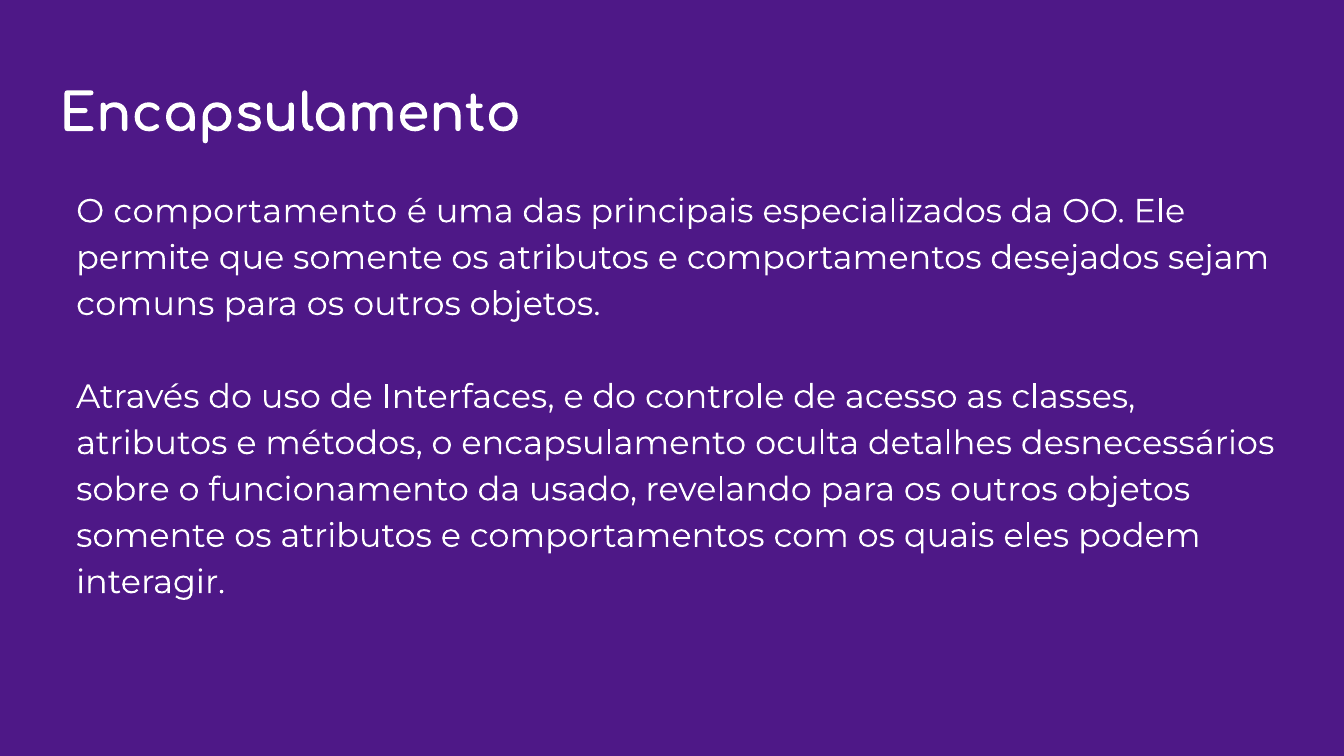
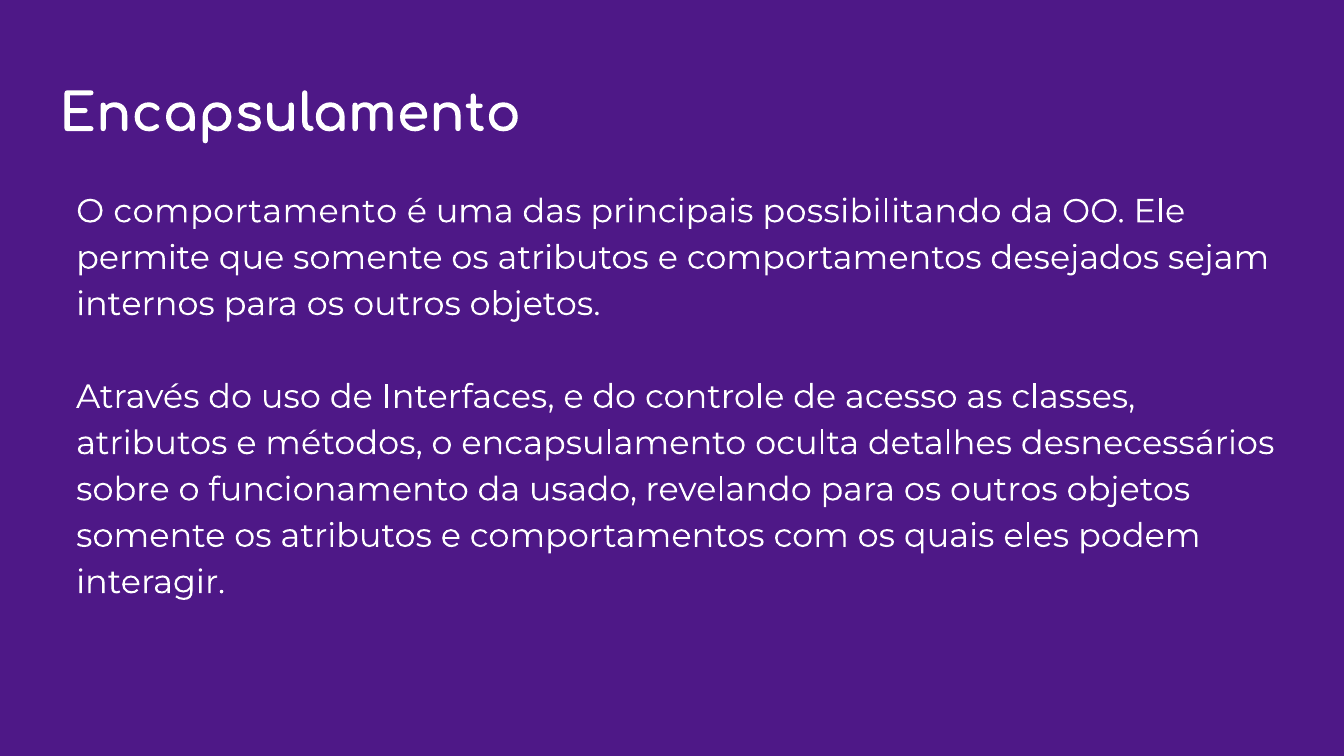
especializados: especializados -> possibilitando (882, 211)
comuns: comuns -> internos (145, 304)
